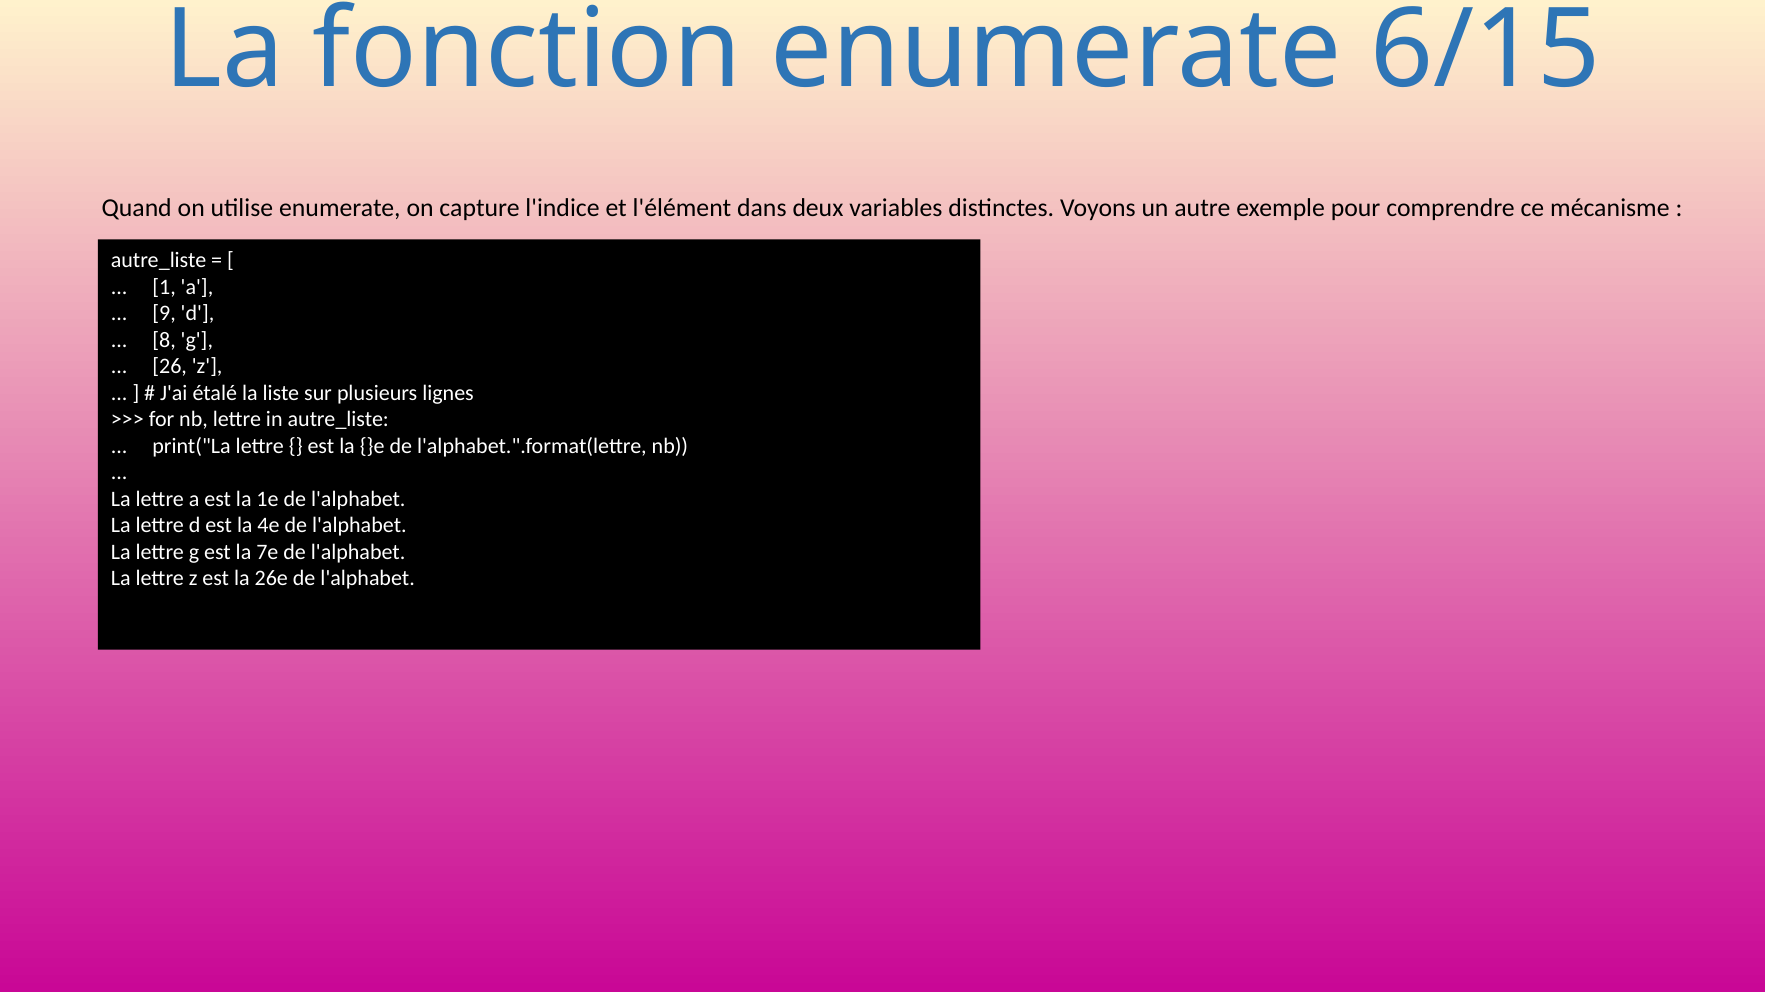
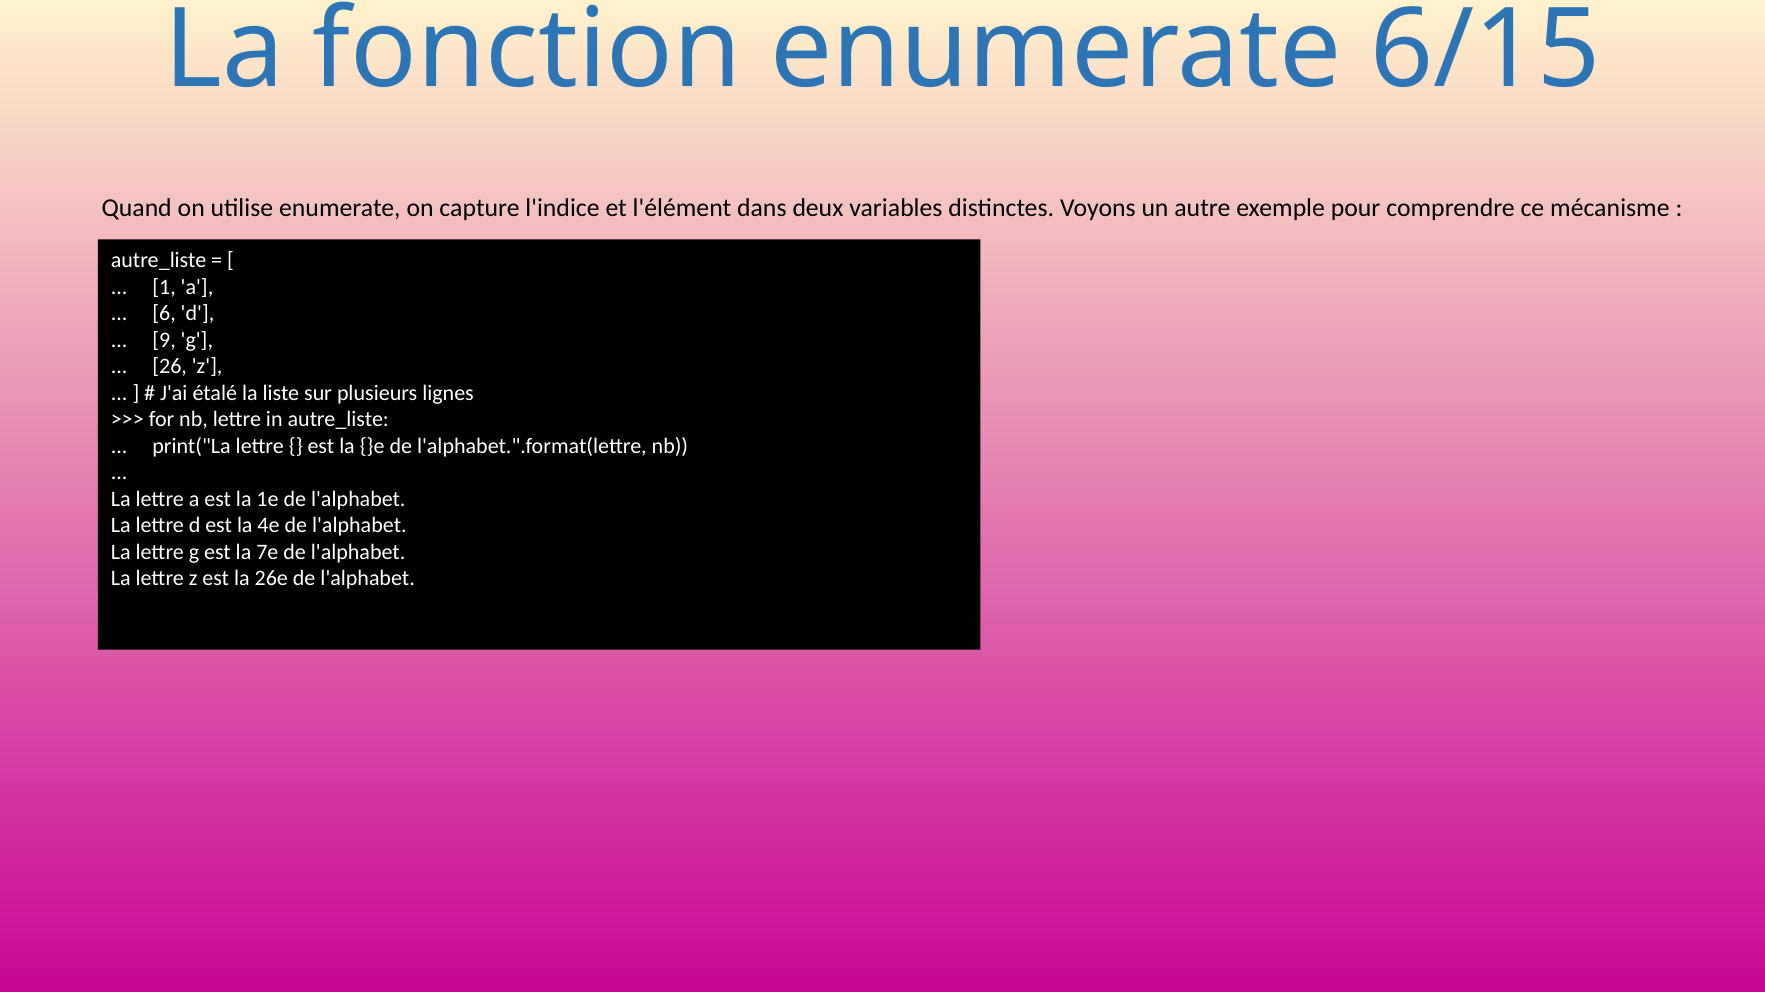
9: 9 -> 6 (164, 314)
8: 8 -> 9 (164, 340)
